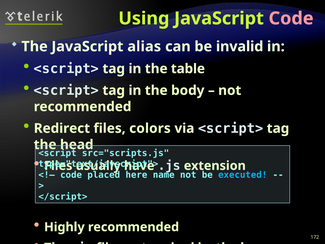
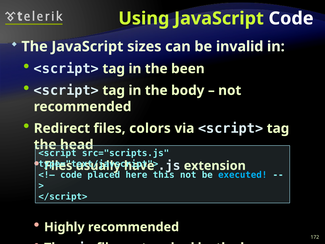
Code colour: pink -> white (291, 18)
alias: alias -> sizes (144, 46)
table: table -> been (188, 69)
name: name -> this (164, 175)
